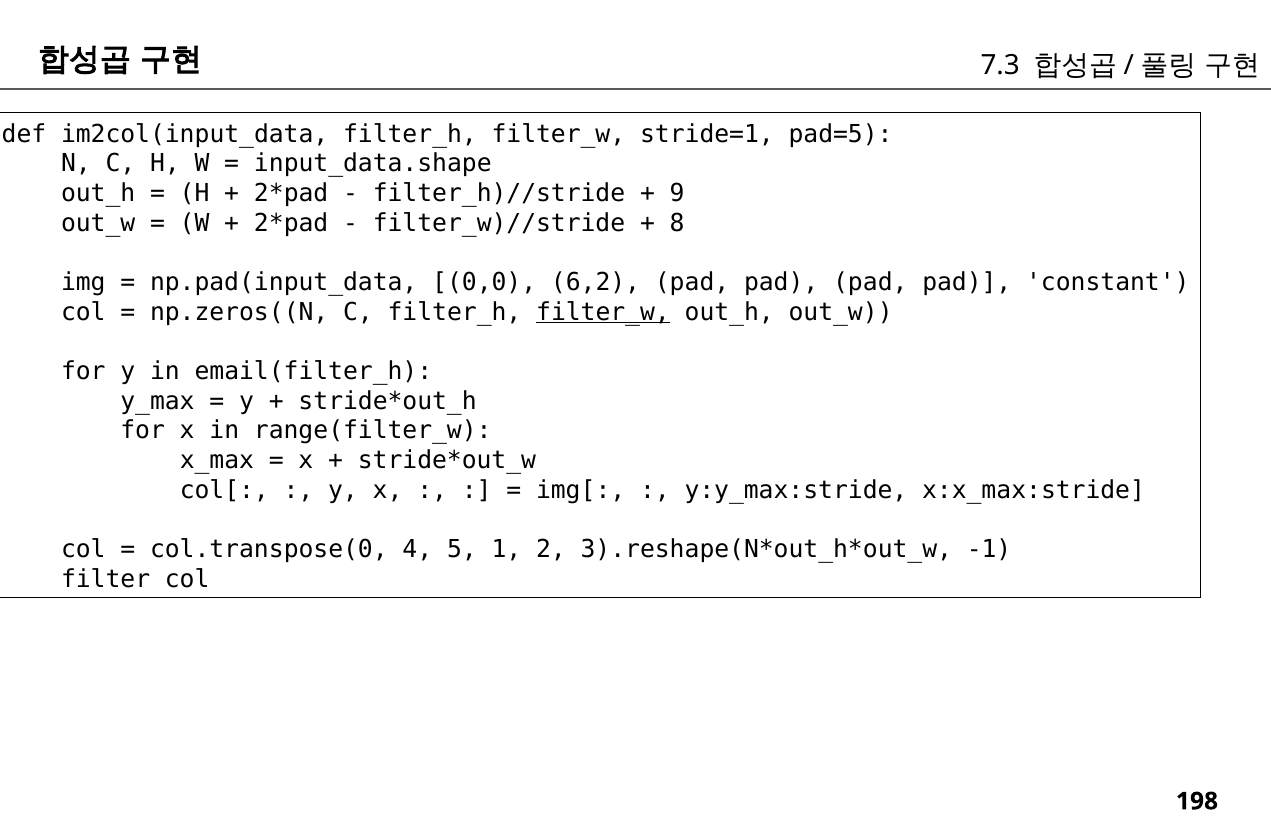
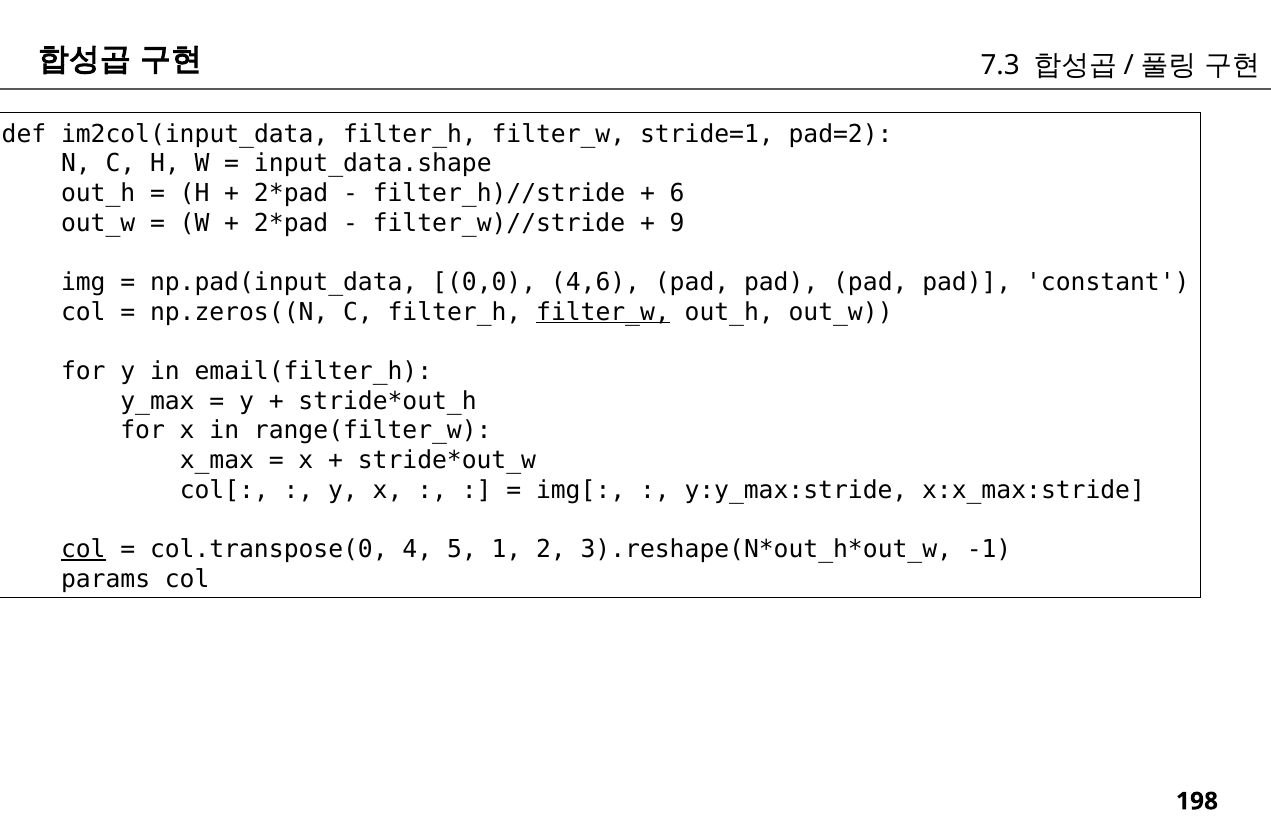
pad=5: pad=5 -> pad=2 (841, 134)
9: 9 -> 6 (677, 193)
8: 8 -> 9 (677, 223)
6,2: 6,2 -> 4,6 (596, 282)
col underline: none -> present (83, 549)
filter: filter -> params (106, 579)
